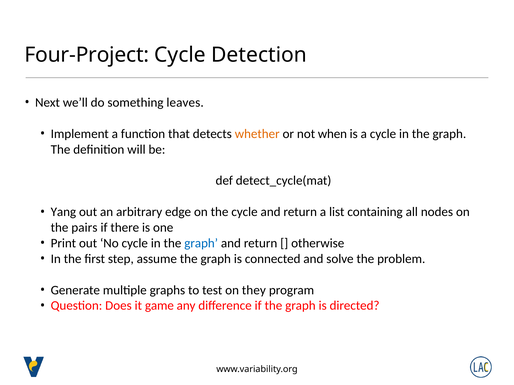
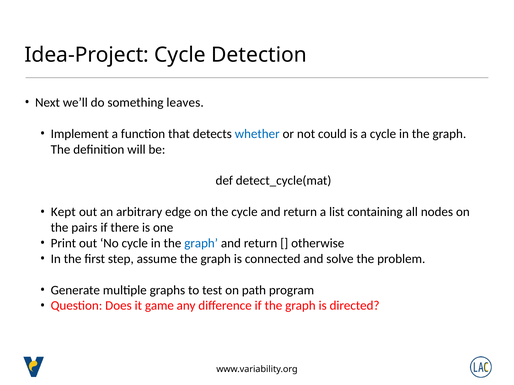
Four-Project: Four-Project -> Idea-Project (87, 55)
whether colour: orange -> blue (257, 134)
when: when -> could (332, 134)
Yang: Yang -> Kept (63, 212)
they: they -> path (254, 290)
